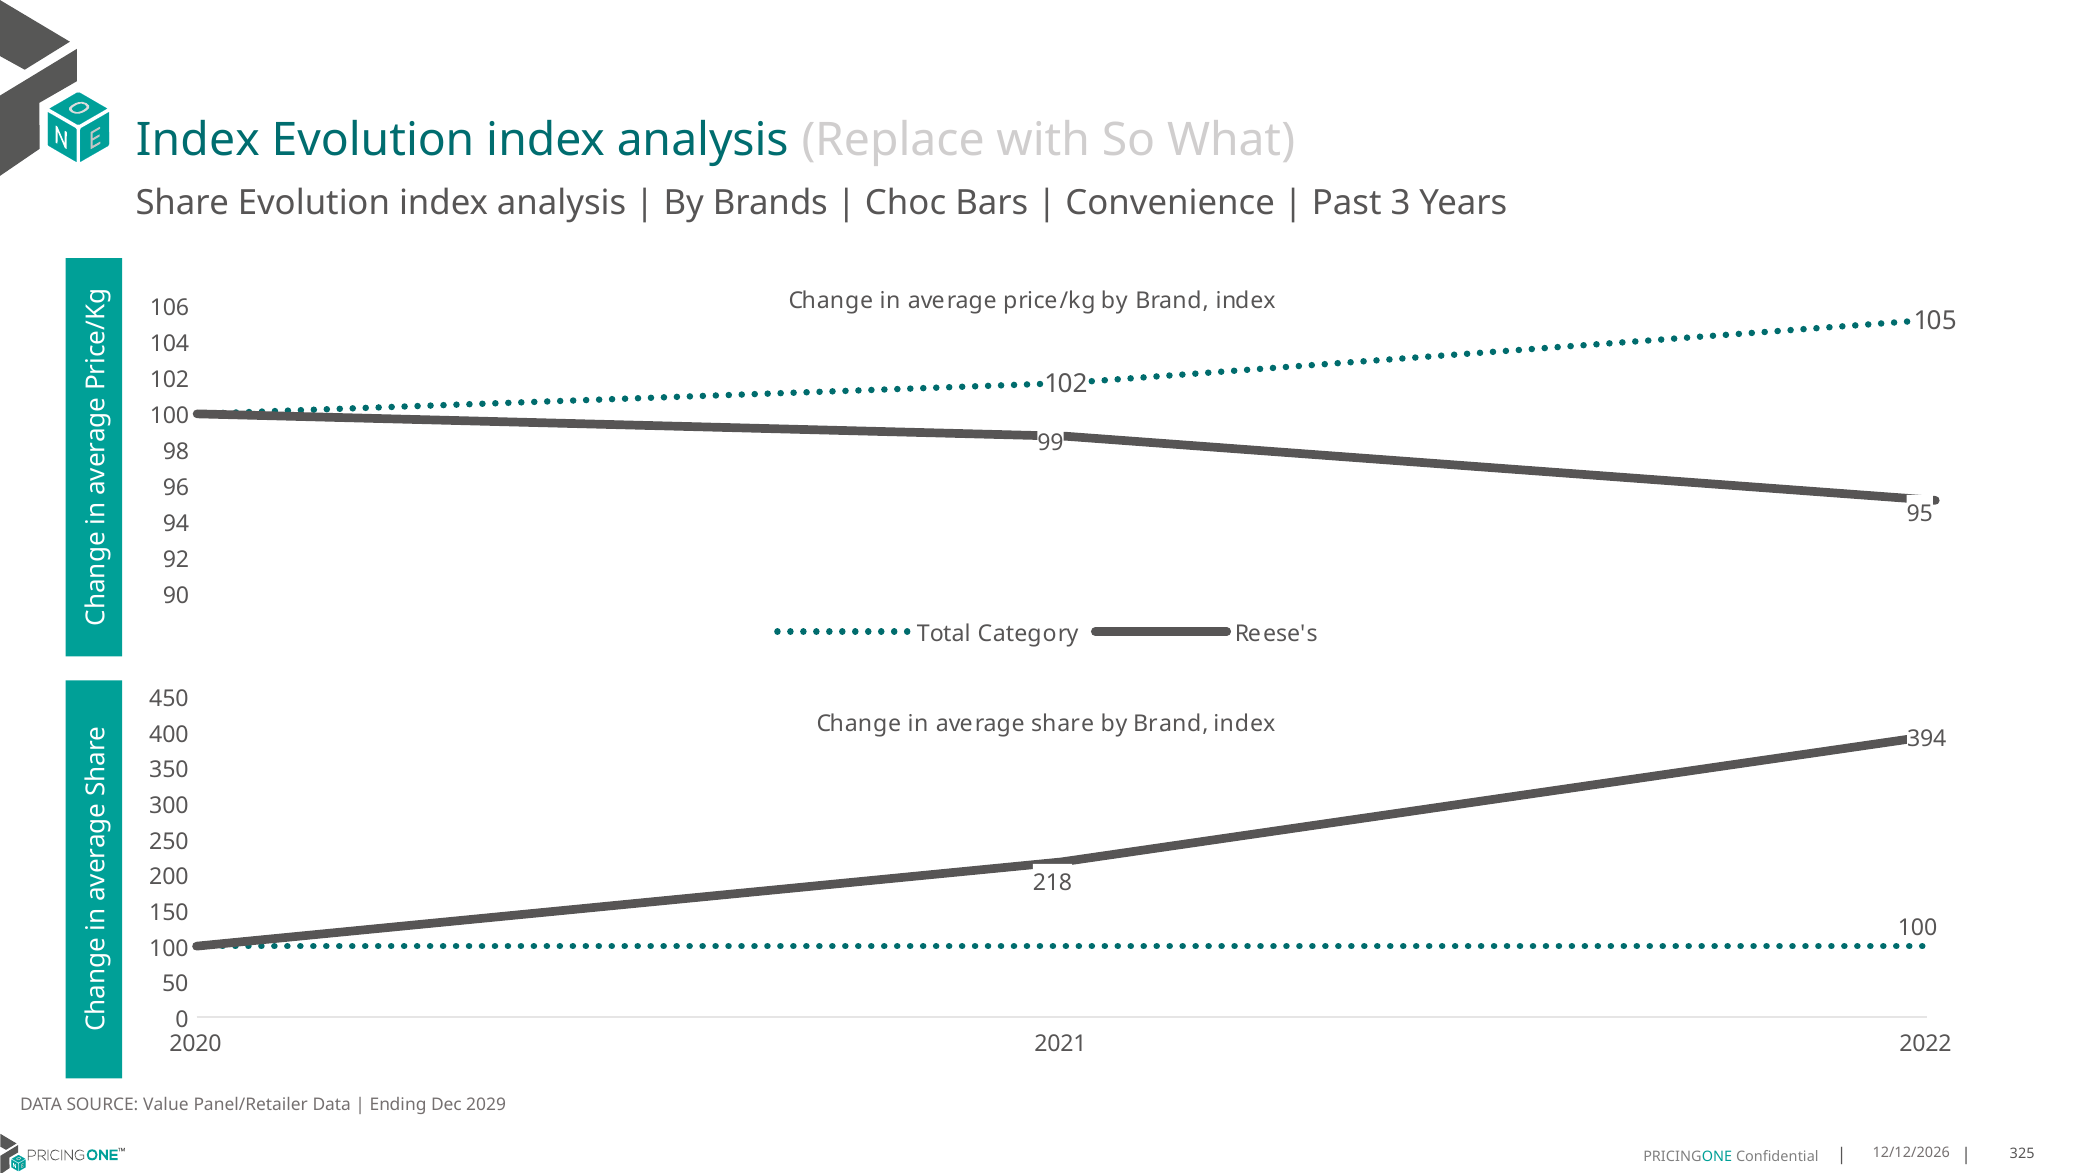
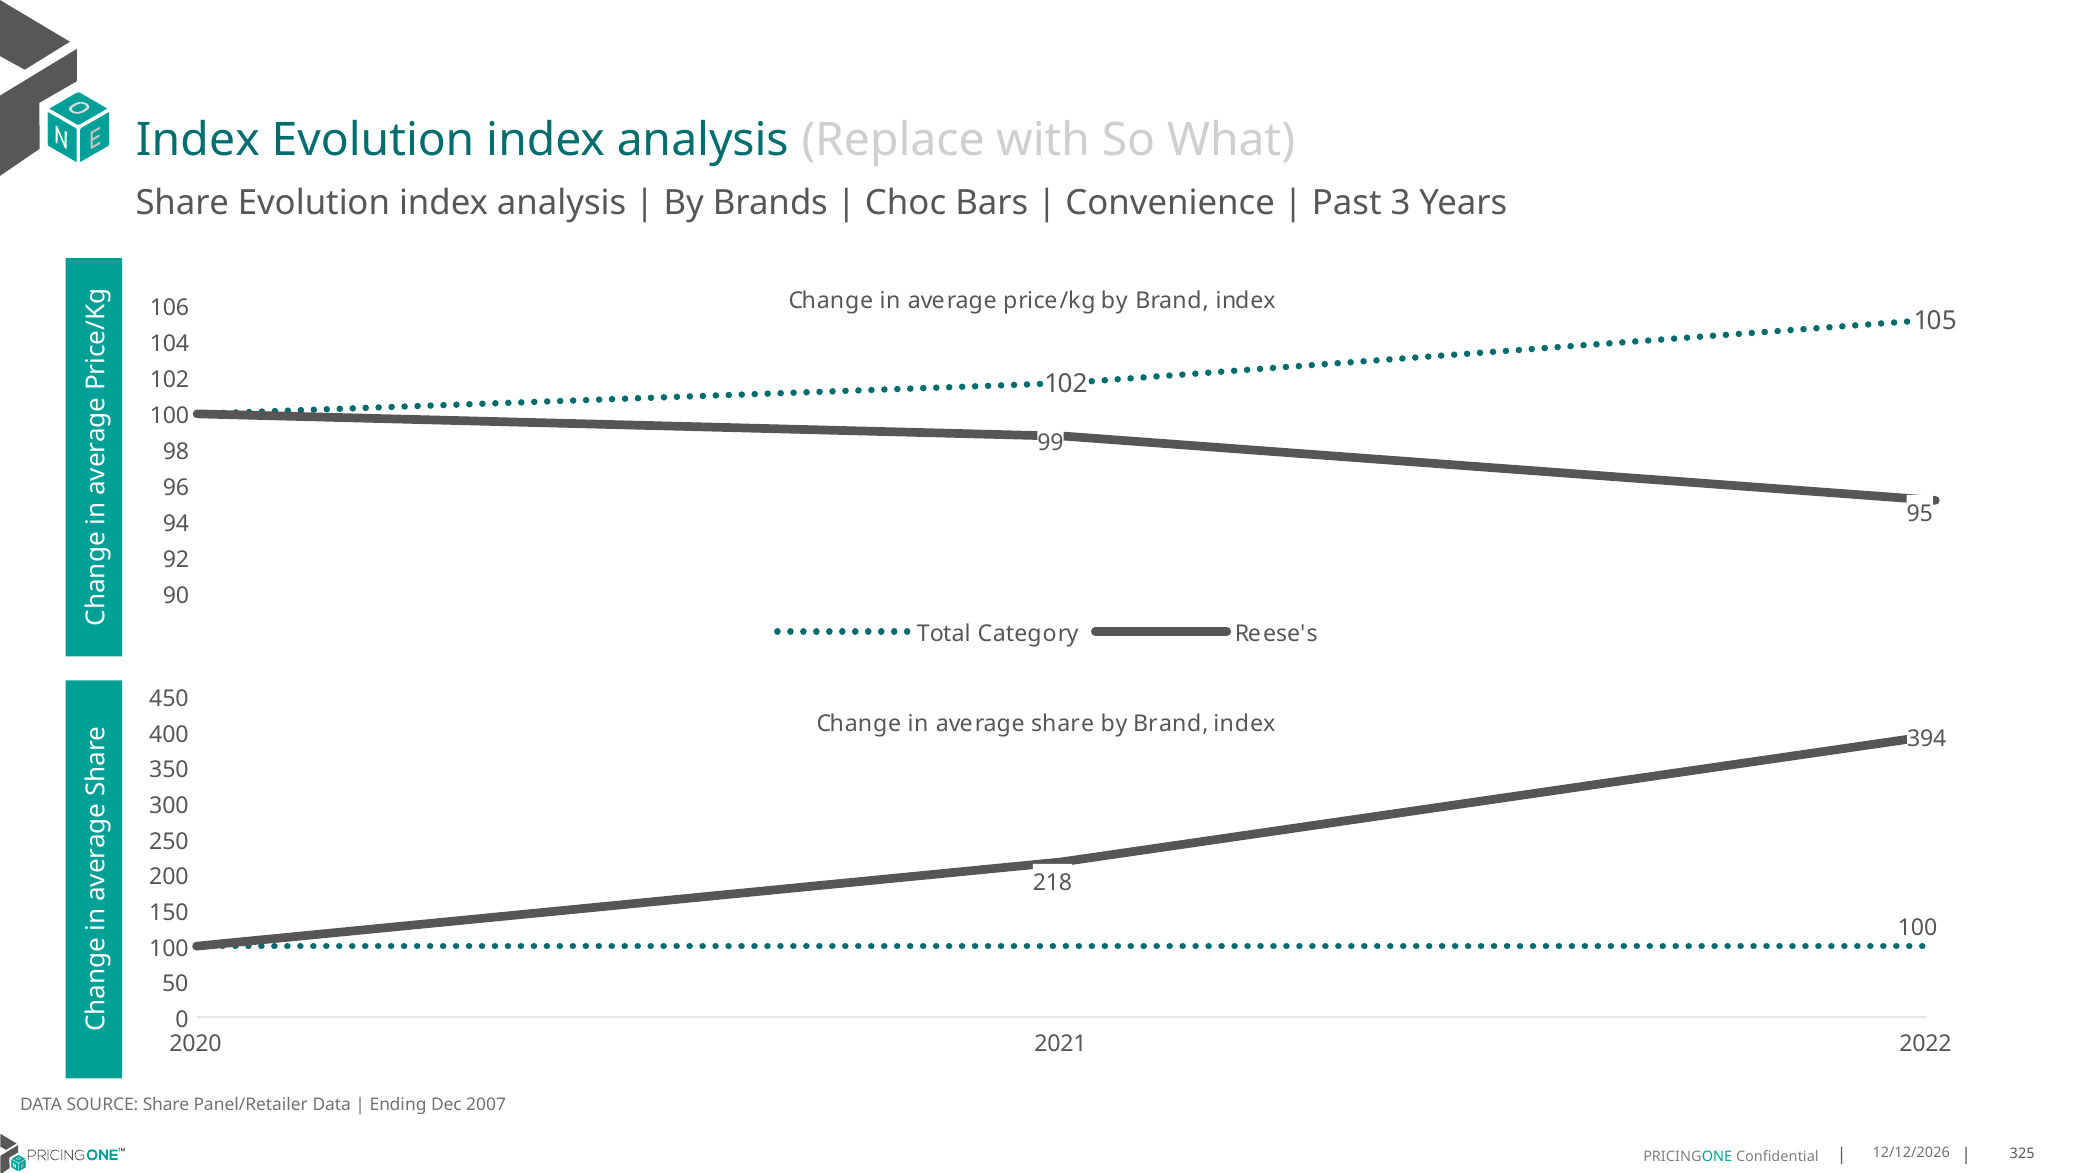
SOURCE Value: Value -> Share (166, 1105)
2029: 2029 -> 2007 (486, 1105)
